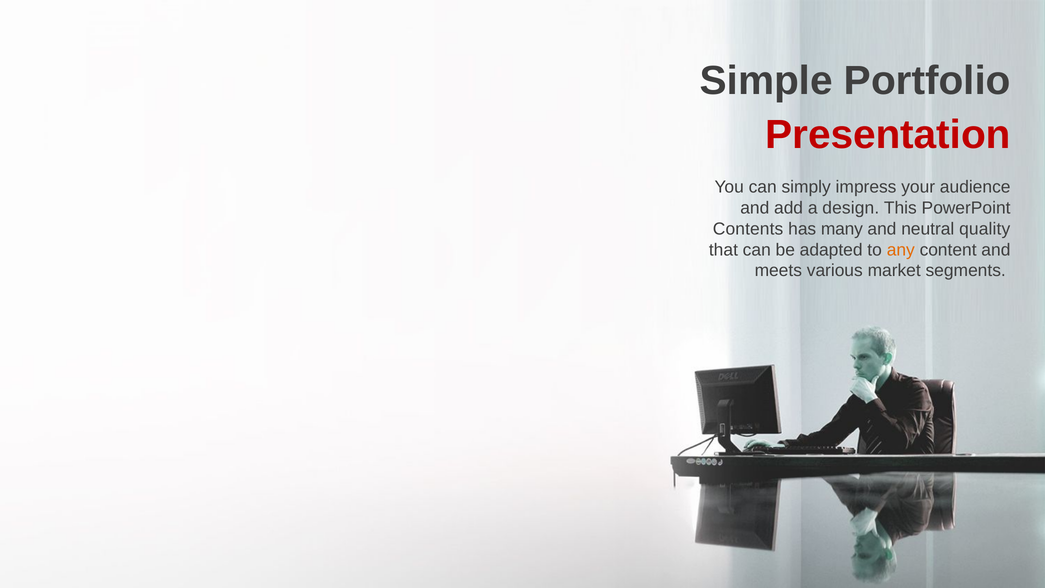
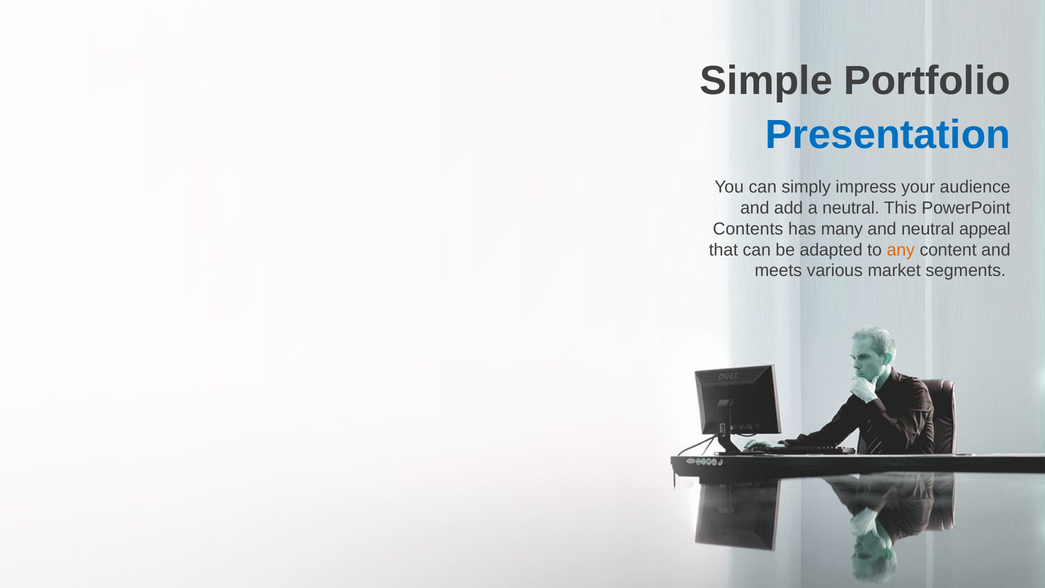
Presentation colour: red -> blue (888, 135)
a design: design -> neutral (851, 208)
quality: quality -> appeal (985, 229)
